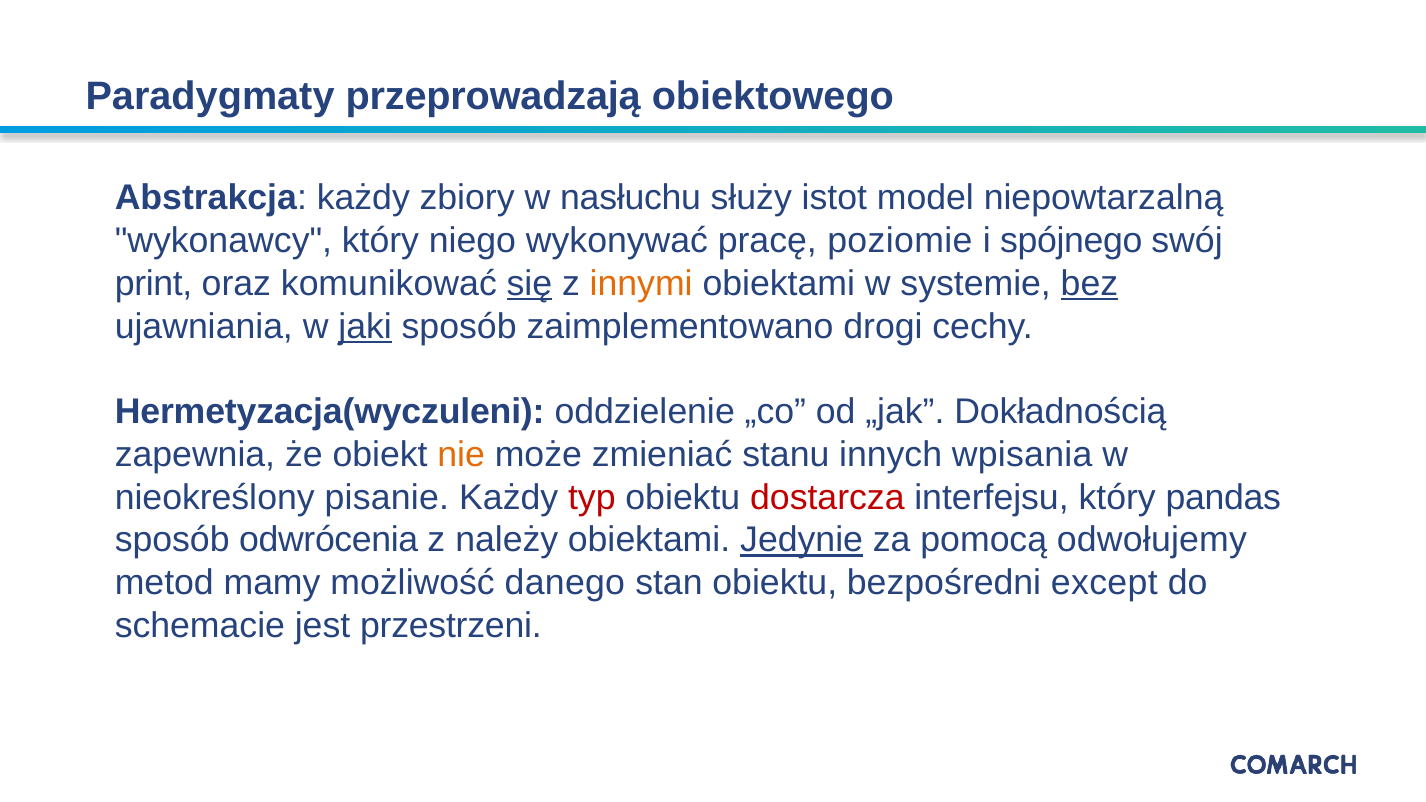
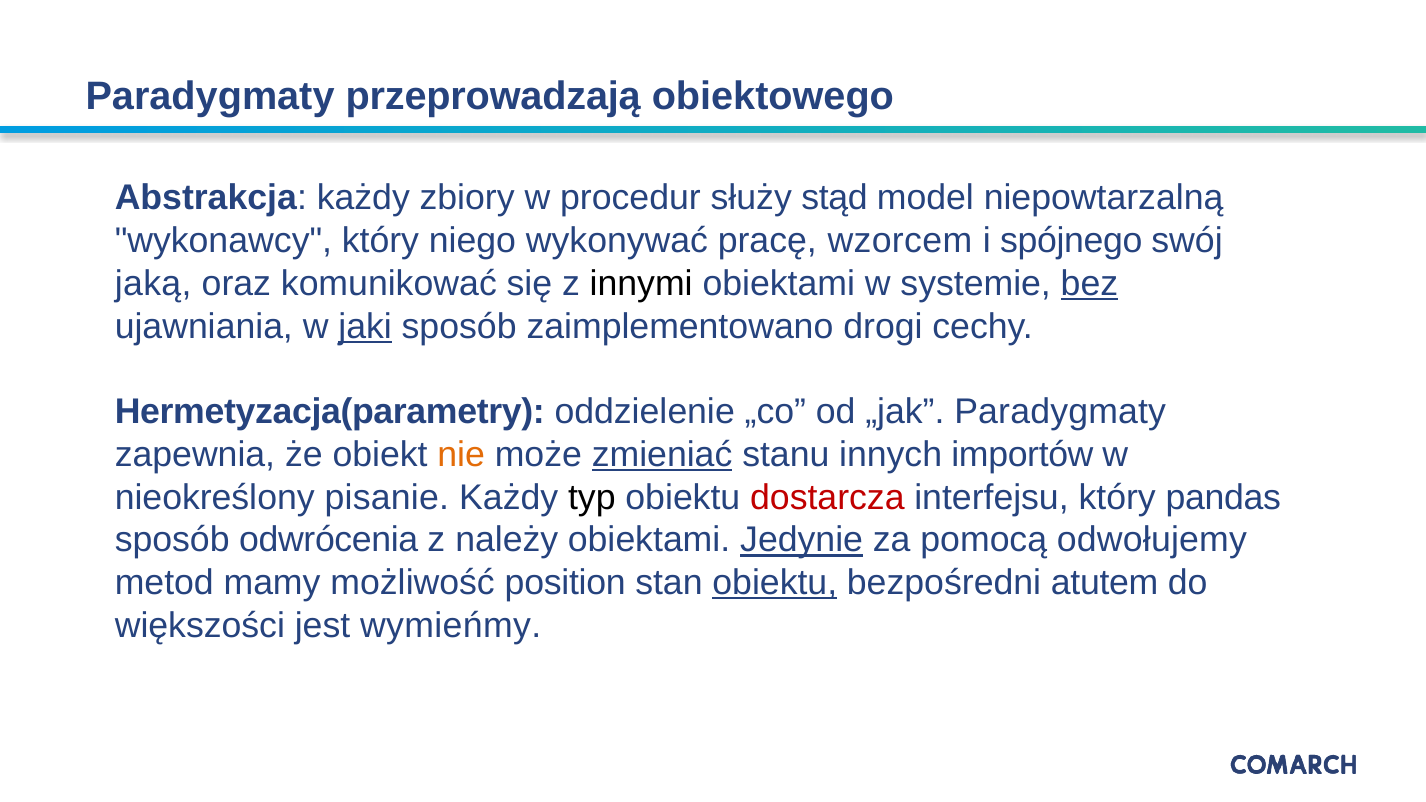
nasłuchu: nasłuchu -> procedur (630, 198)
istot: istot -> stąd (834, 198)
poziomie: poziomie -> wzorcem (900, 241)
print: print -> jaką (153, 284)
się underline: present -> none (529, 284)
innymi colour: orange -> black (641, 284)
Hermetyzacja(wyczuleni: Hermetyzacja(wyczuleni -> Hermetyzacja(parametry (330, 412)
„jak Dokładnością: Dokładnością -> Paradygmaty (1060, 412)
zmieniać underline: none -> present (662, 455)
wpisania: wpisania -> importów (1022, 455)
typ colour: red -> black (592, 497)
danego: danego -> position (565, 583)
obiektu underline: none -> present (775, 583)
except: except -> atutem (1105, 583)
schemacie: schemacie -> większości (200, 626)
przestrzeni: przestrzeni -> wymieńmy (451, 626)
